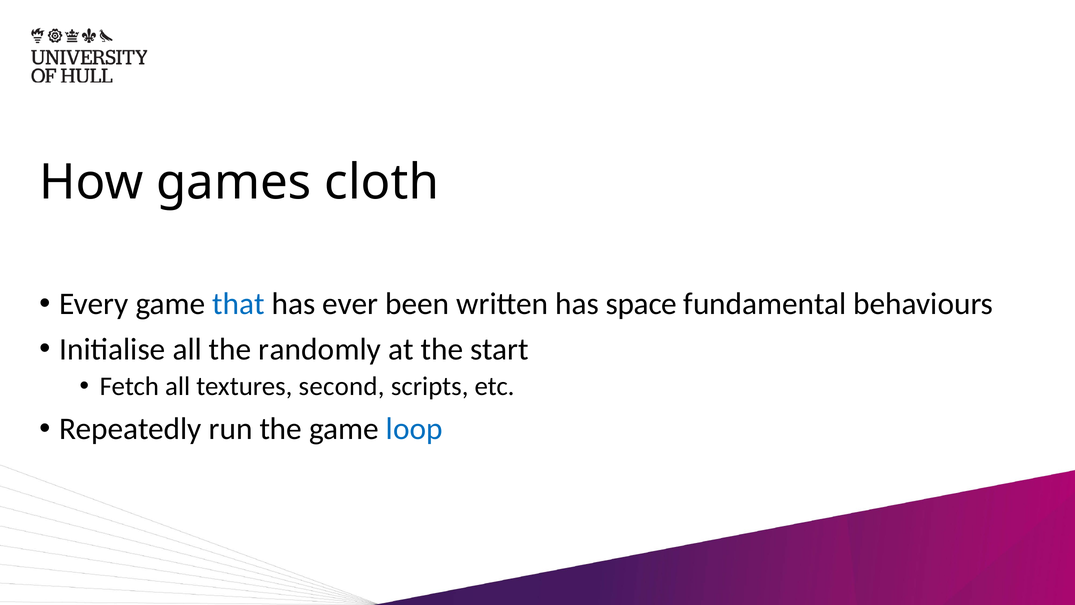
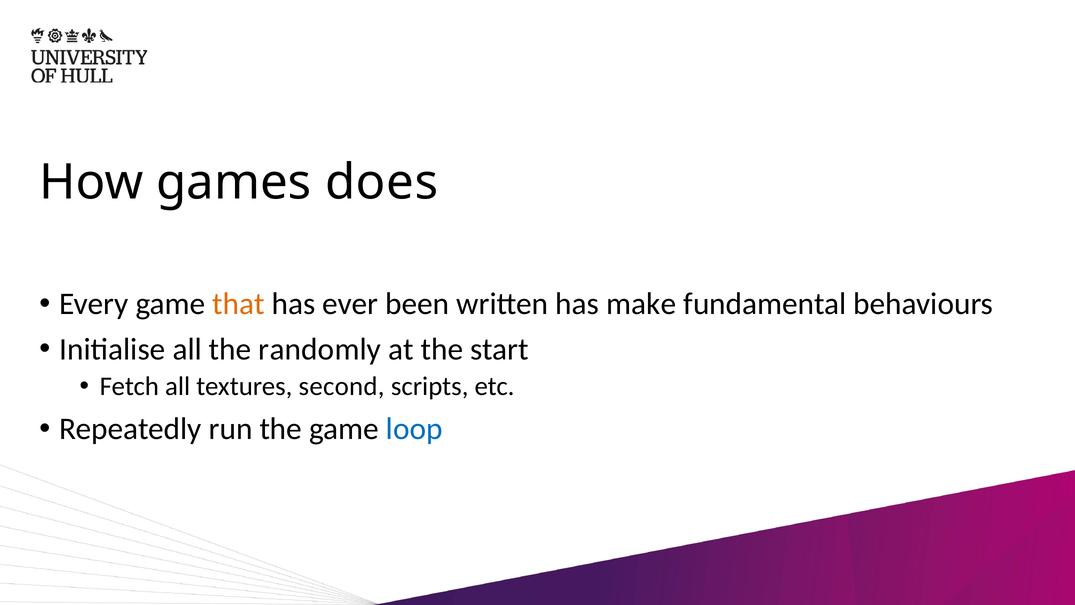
cloth: cloth -> does (382, 182)
that colour: blue -> orange (239, 304)
space: space -> make (641, 304)
